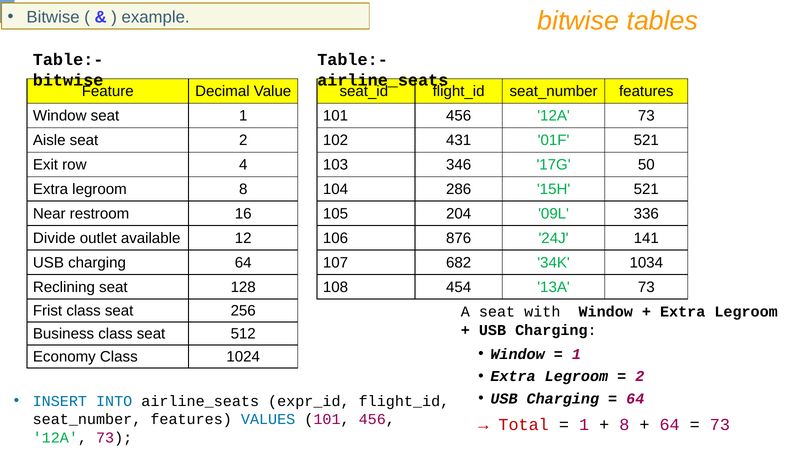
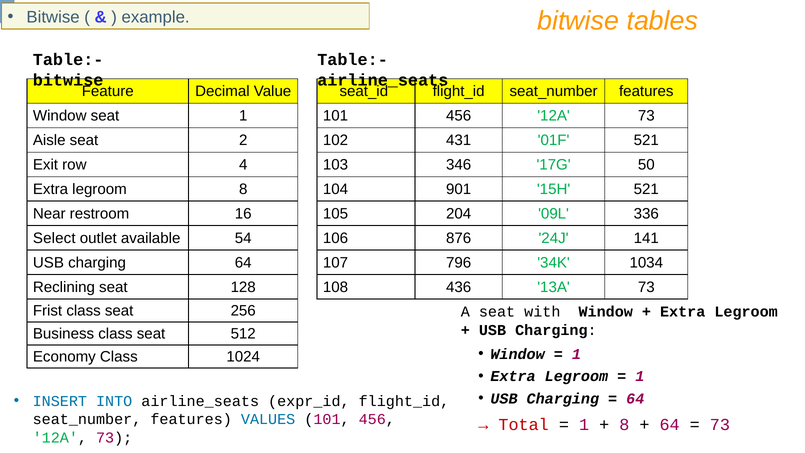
286: 286 -> 901 (459, 189)
Divide: Divide -> Select (54, 238)
12: 12 -> 54 (243, 238)
682: 682 -> 796 (459, 262)
454: 454 -> 436 (459, 287)
2: 2 -> 1 (640, 376)
